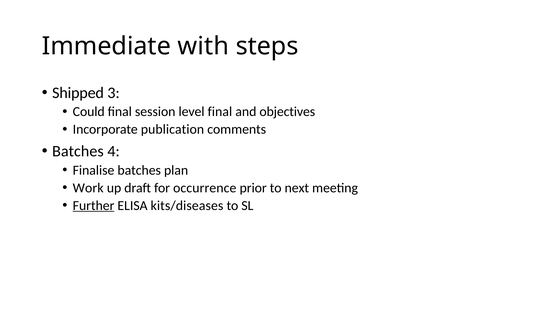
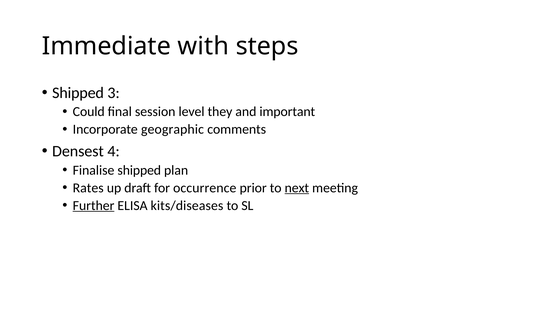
level final: final -> they (220, 112)
objectives: objectives -> important (287, 112)
publication: publication -> geographic (172, 129)
Batches: Batches -> Densest (78, 151)
Finalise batches: batches -> shipped (139, 170)
Work: Work -> Rates (88, 188)
next underline: none -> present (297, 188)
